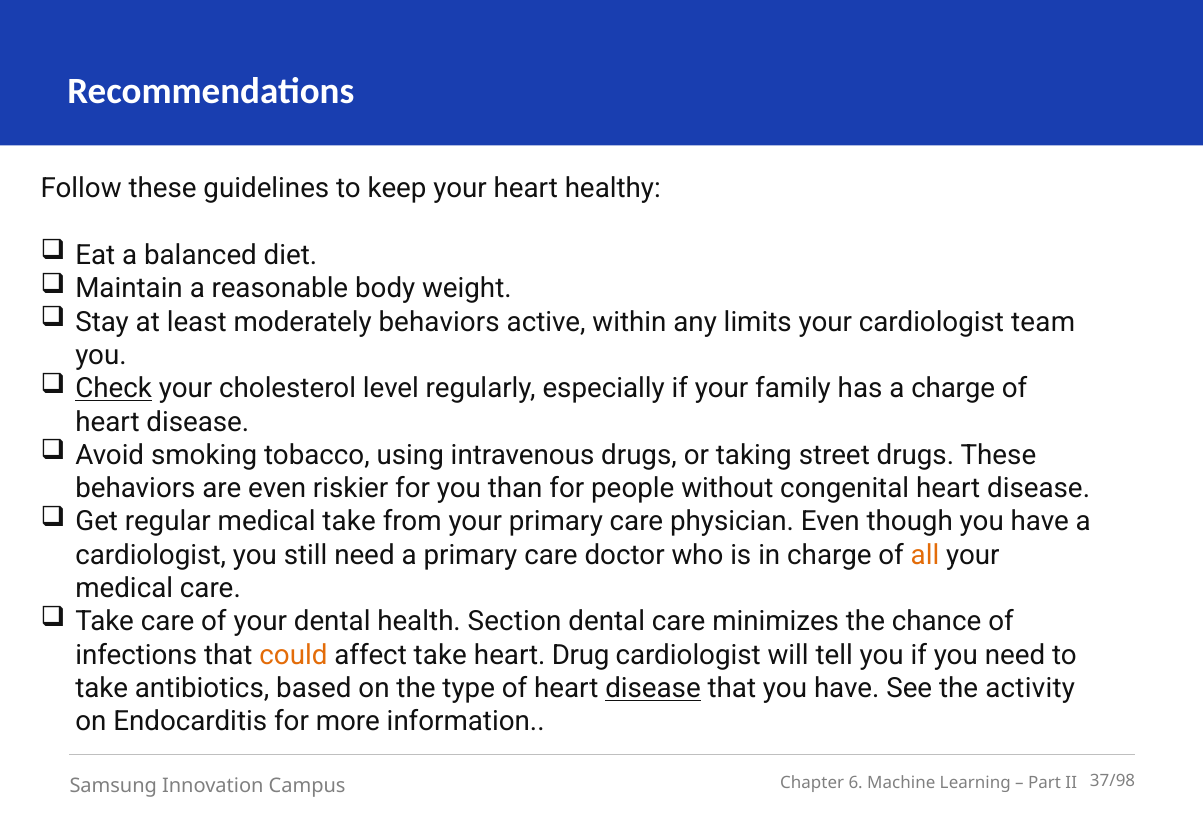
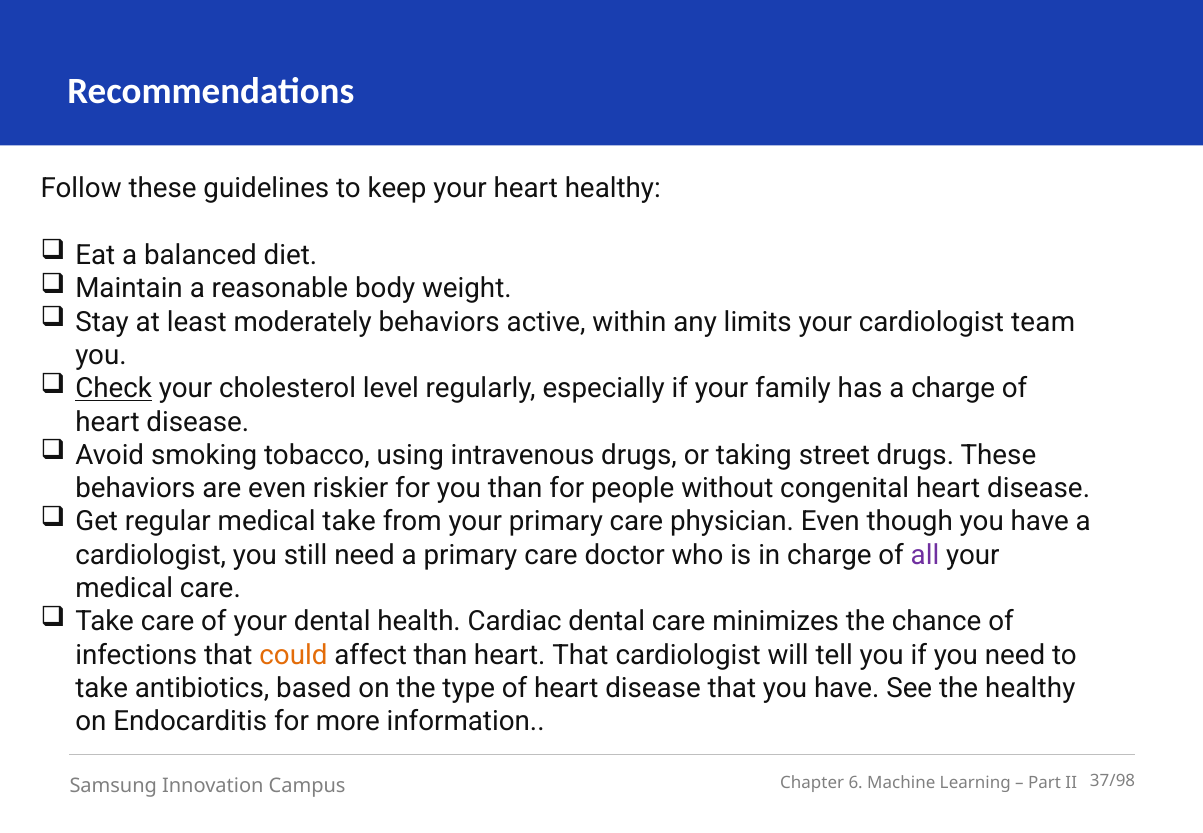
all colour: orange -> purple (925, 555)
Section: Section -> Cardiac (515, 622)
affect take: take -> than (441, 655)
heart Drug: Drug -> That (580, 655)
disease underline: present -> none (653, 689)
the activity: activity -> healthy (1030, 689)
